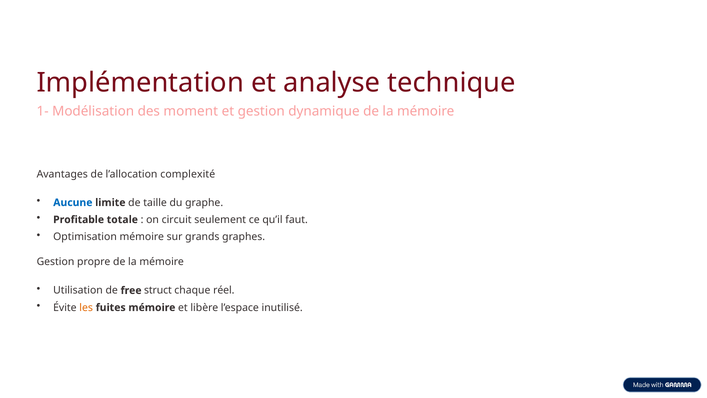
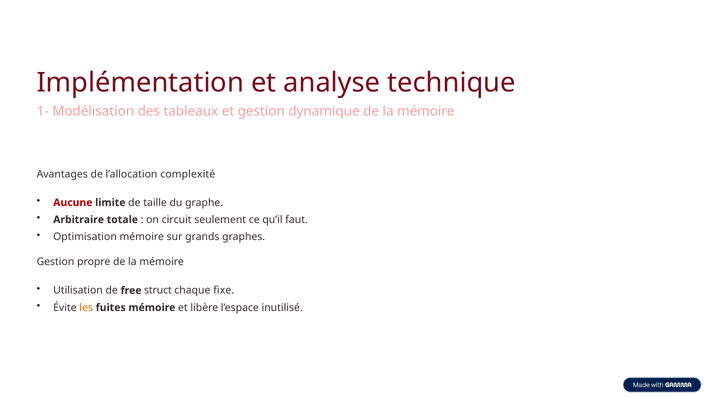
moment: moment -> tableaux (191, 111)
Aucune colour: blue -> red (73, 202)
Profitable: Profitable -> Arbitraire (79, 219)
réel: réel -> fixe (224, 290)
